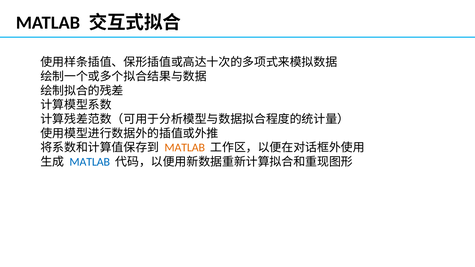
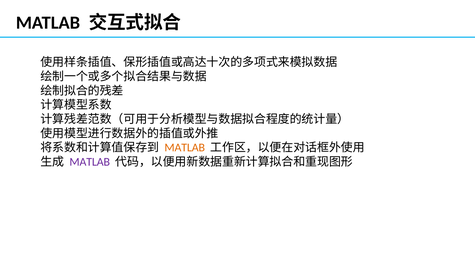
MATLAB colour: blue -> purple (90, 162)
